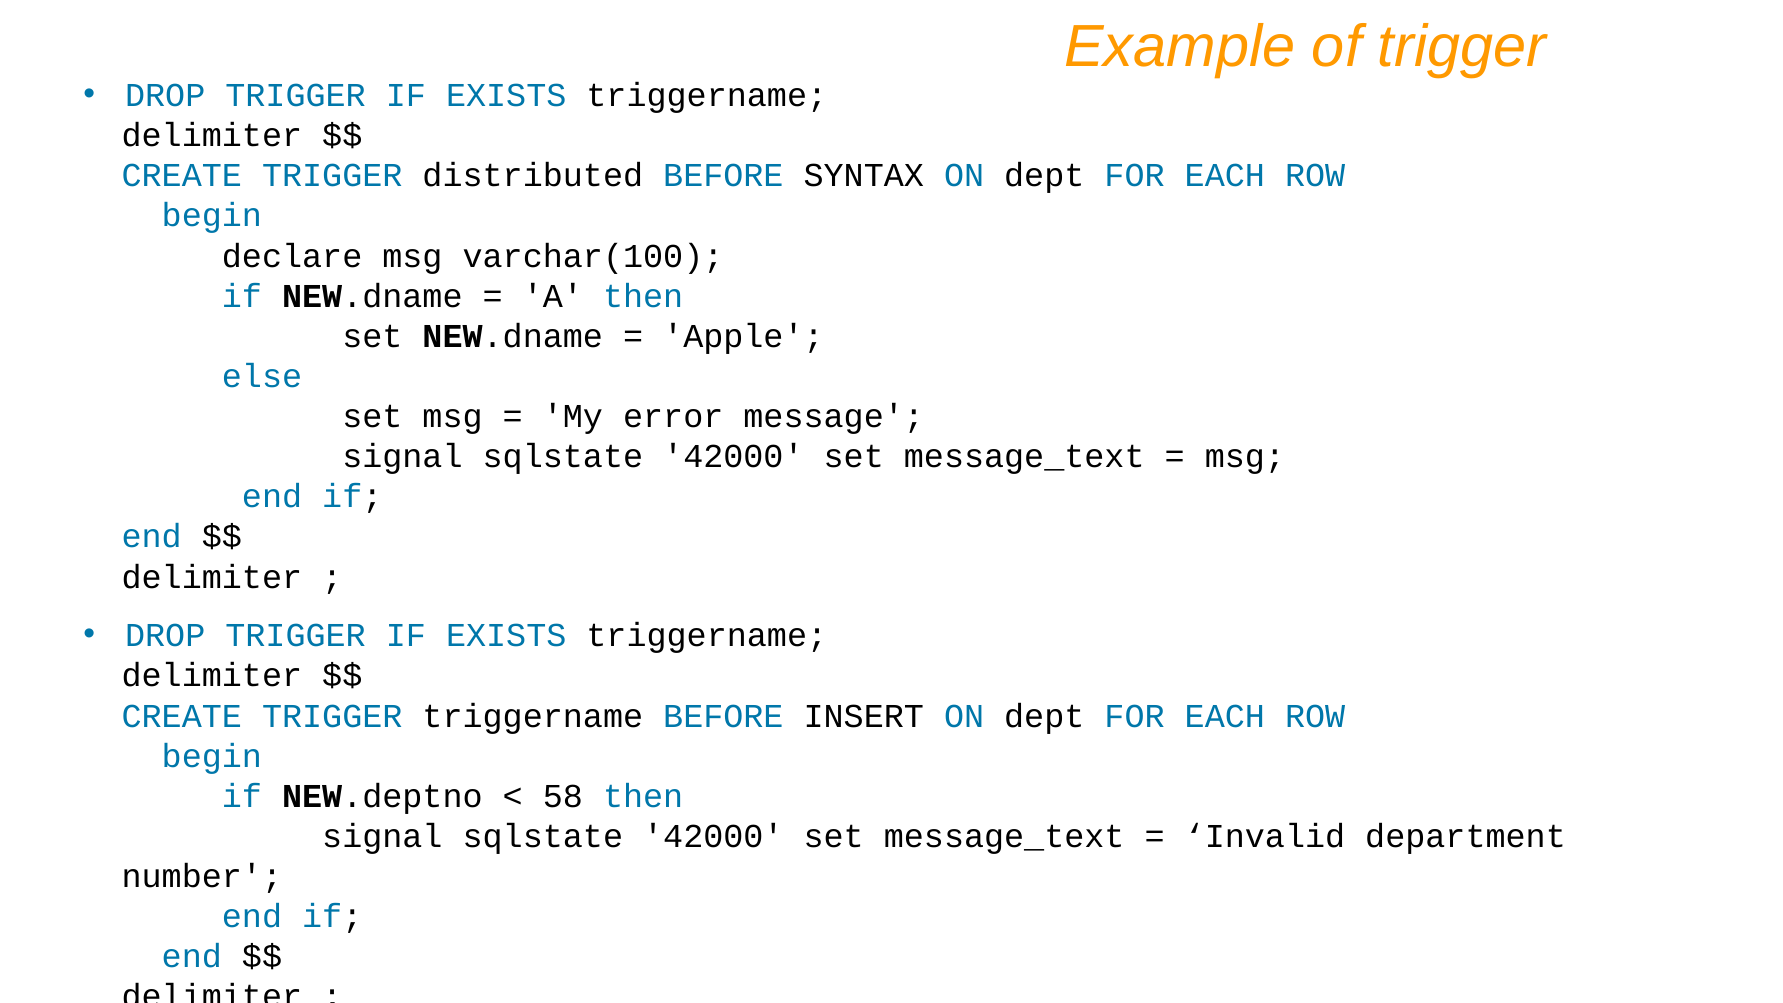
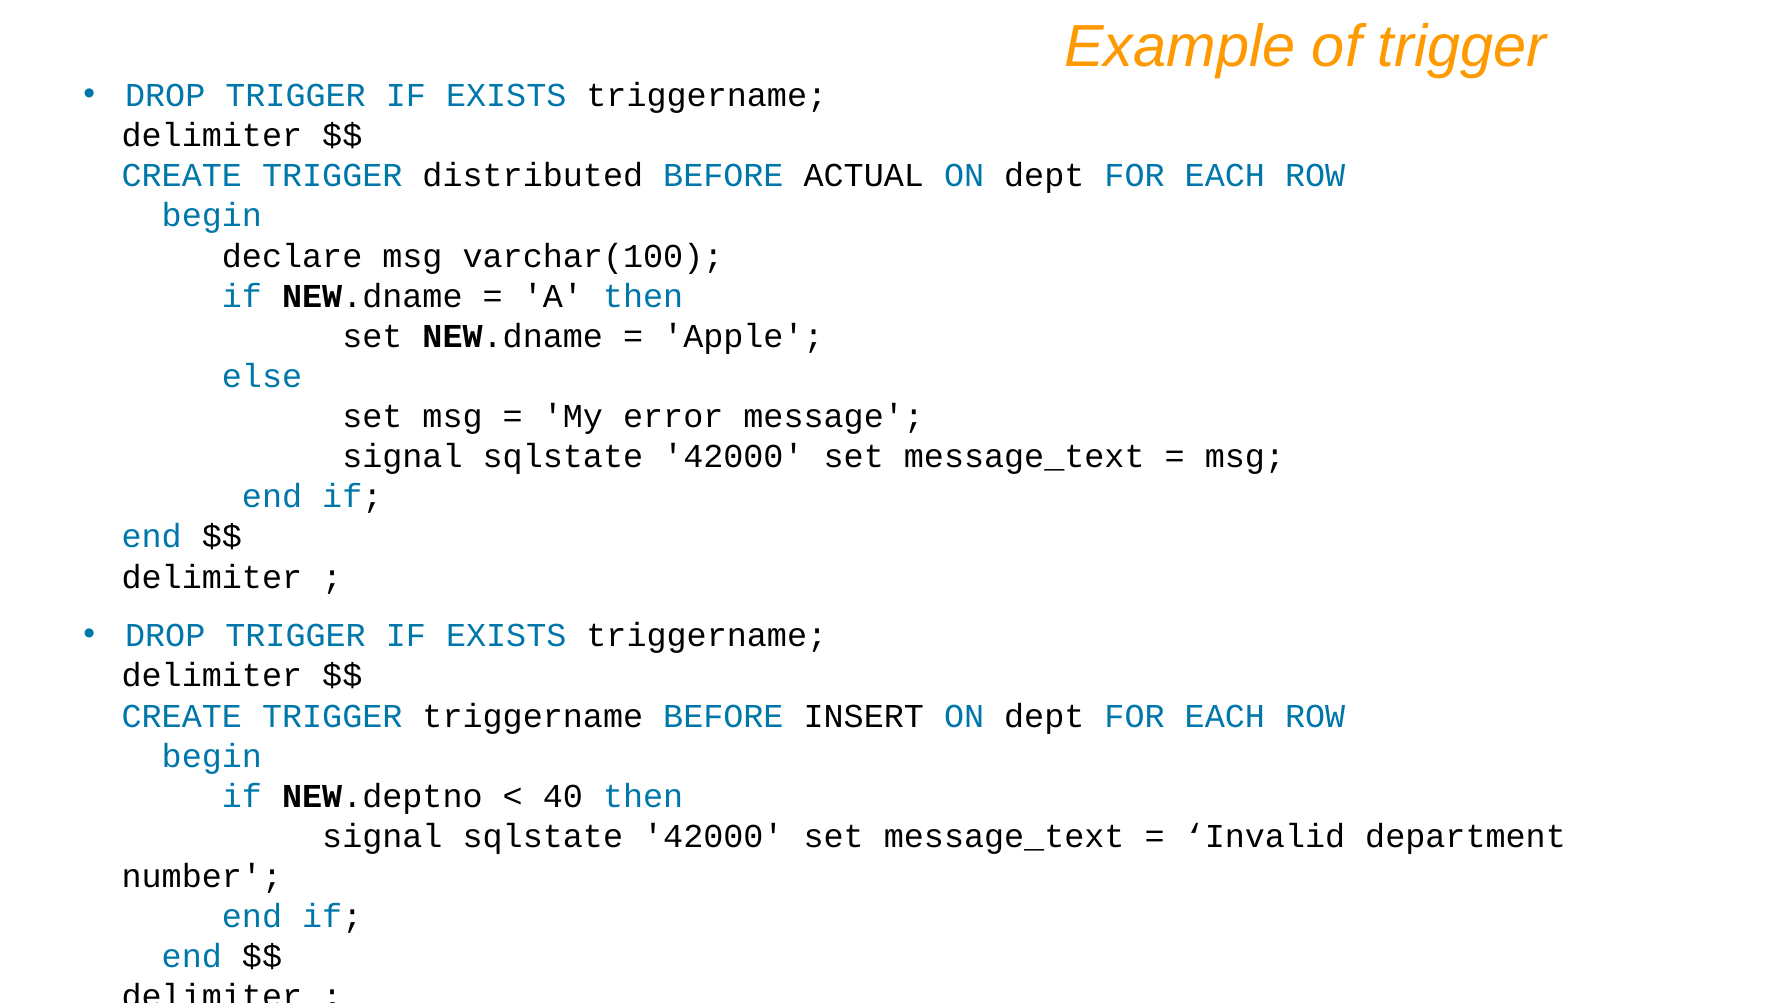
SYNTAX: SYNTAX -> ACTUAL (864, 176)
58: 58 -> 40 (563, 796)
